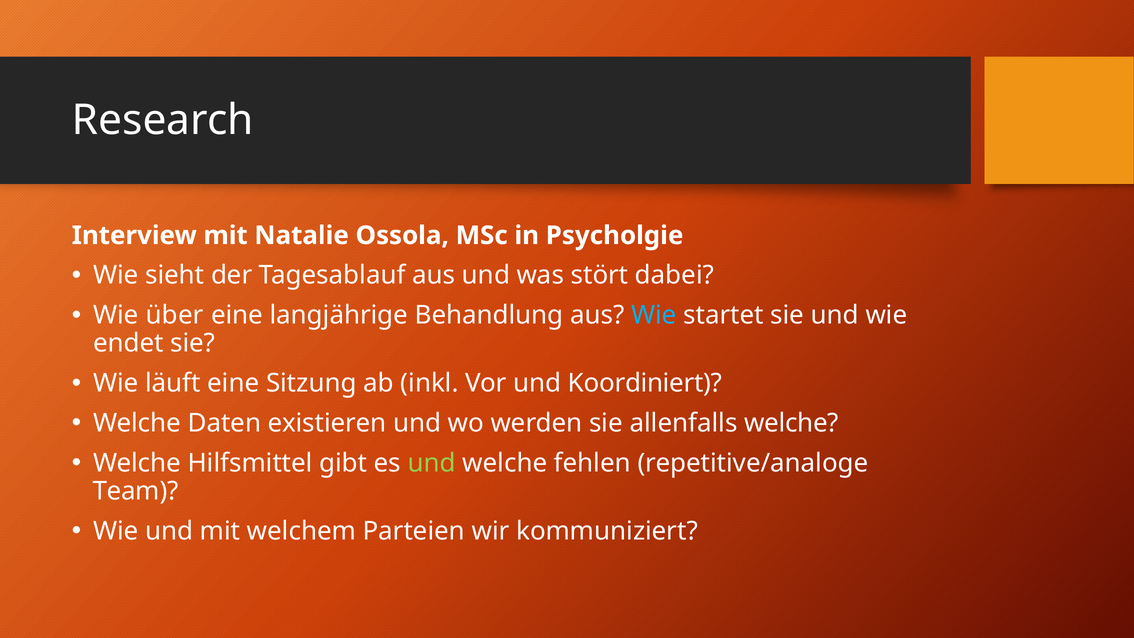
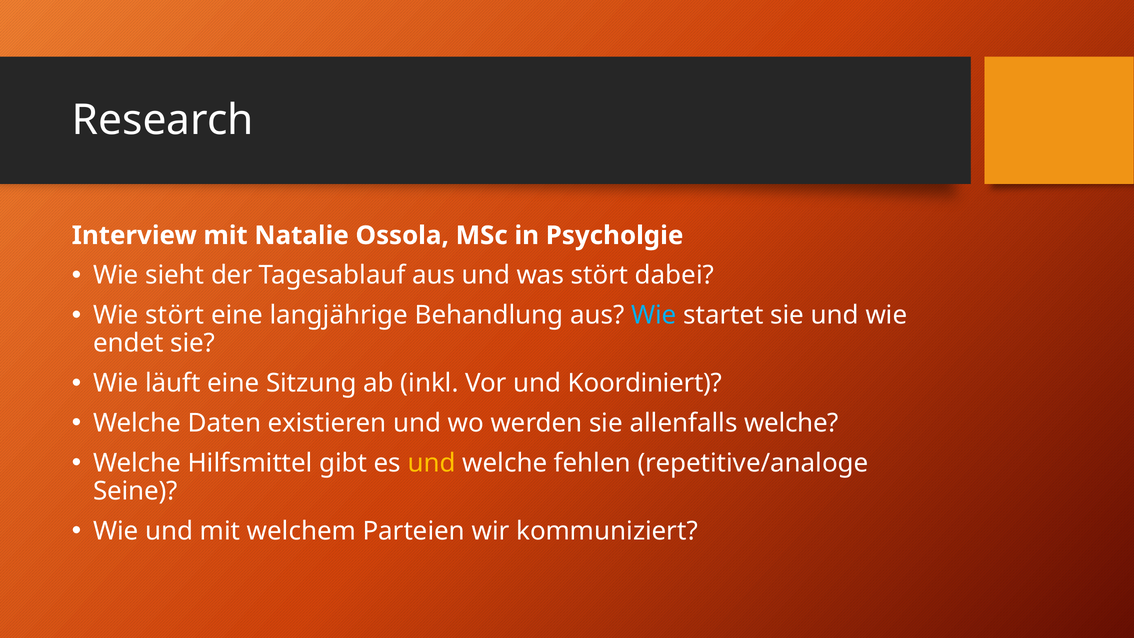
Wie über: über -> stört (175, 315)
und colour: light green -> yellow (432, 463)
Team: Team -> Seine (135, 491)
